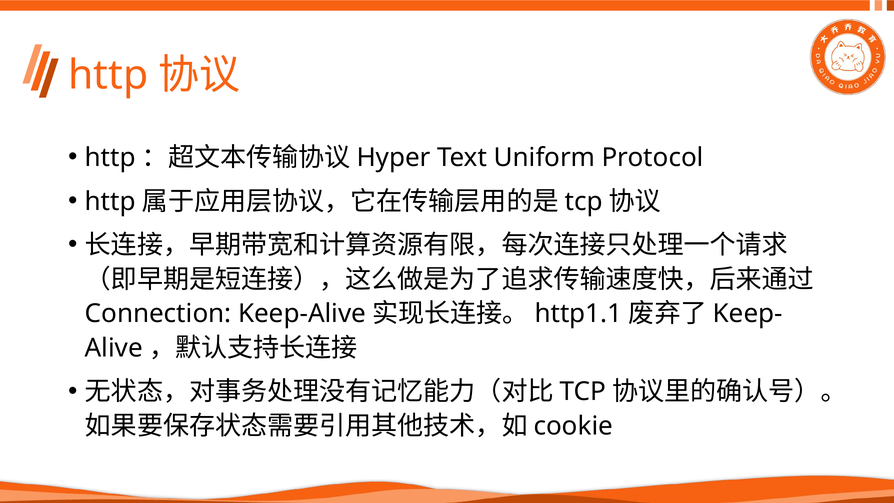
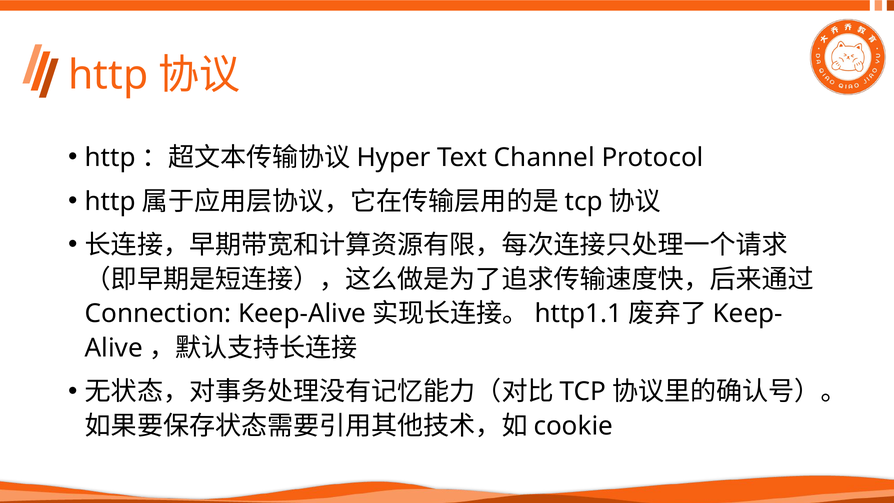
Uniform: Uniform -> Channel (544, 158)
